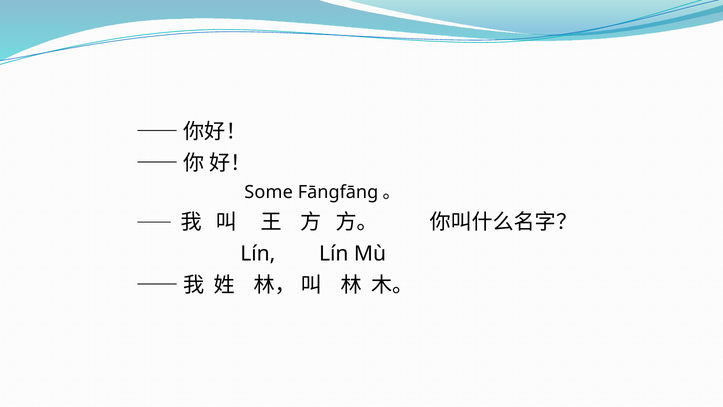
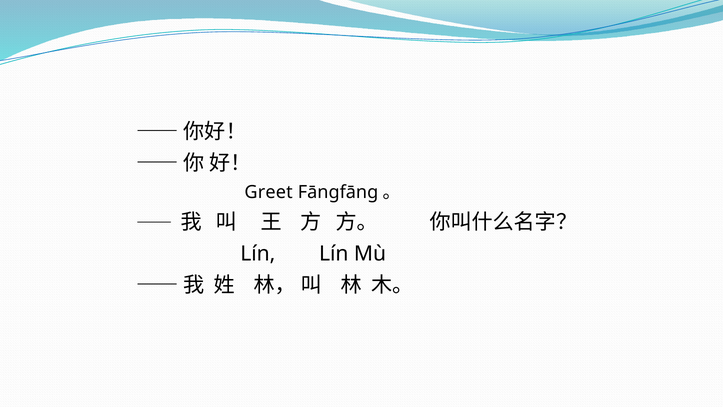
Some: Some -> Greet (269, 192)
